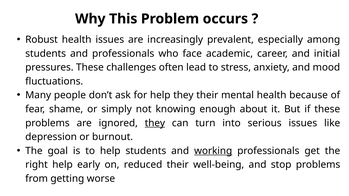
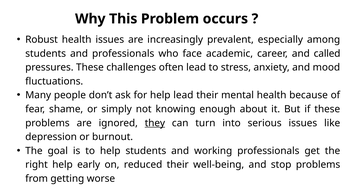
initial: initial -> called (327, 54)
help they: they -> lead (183, 95)
working underline: present -> none (213, 151)
